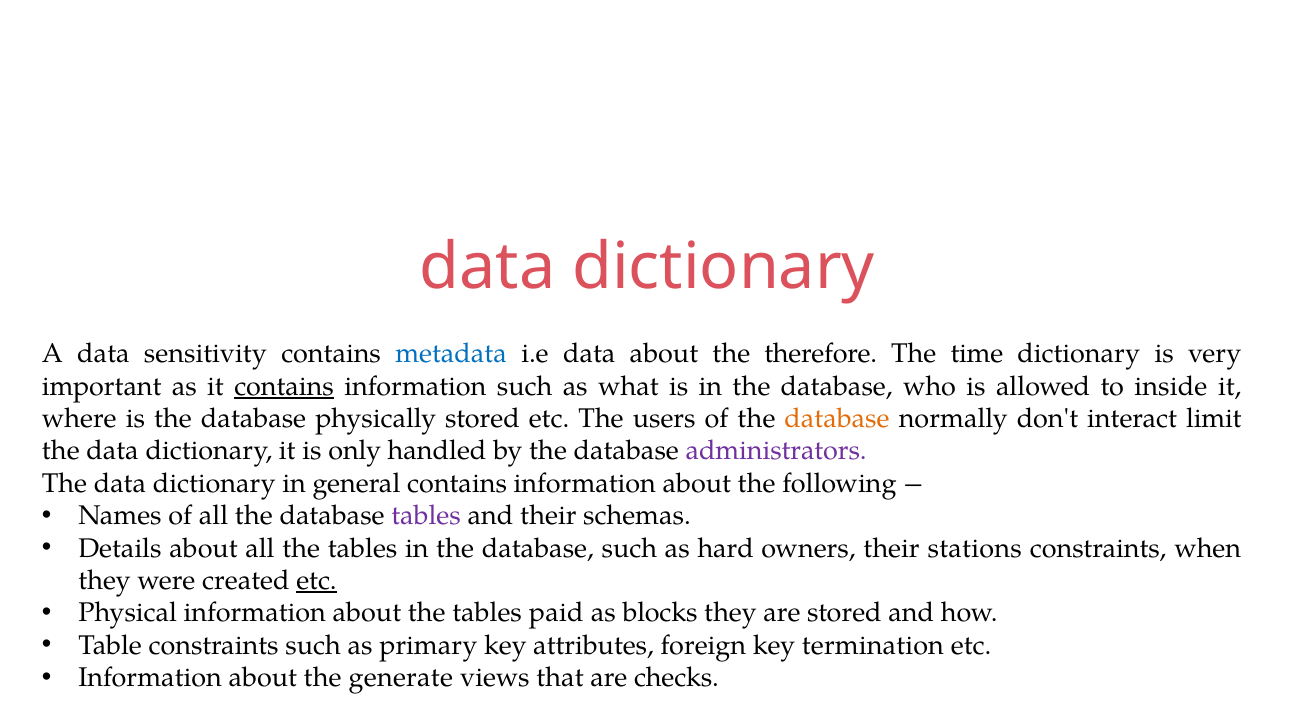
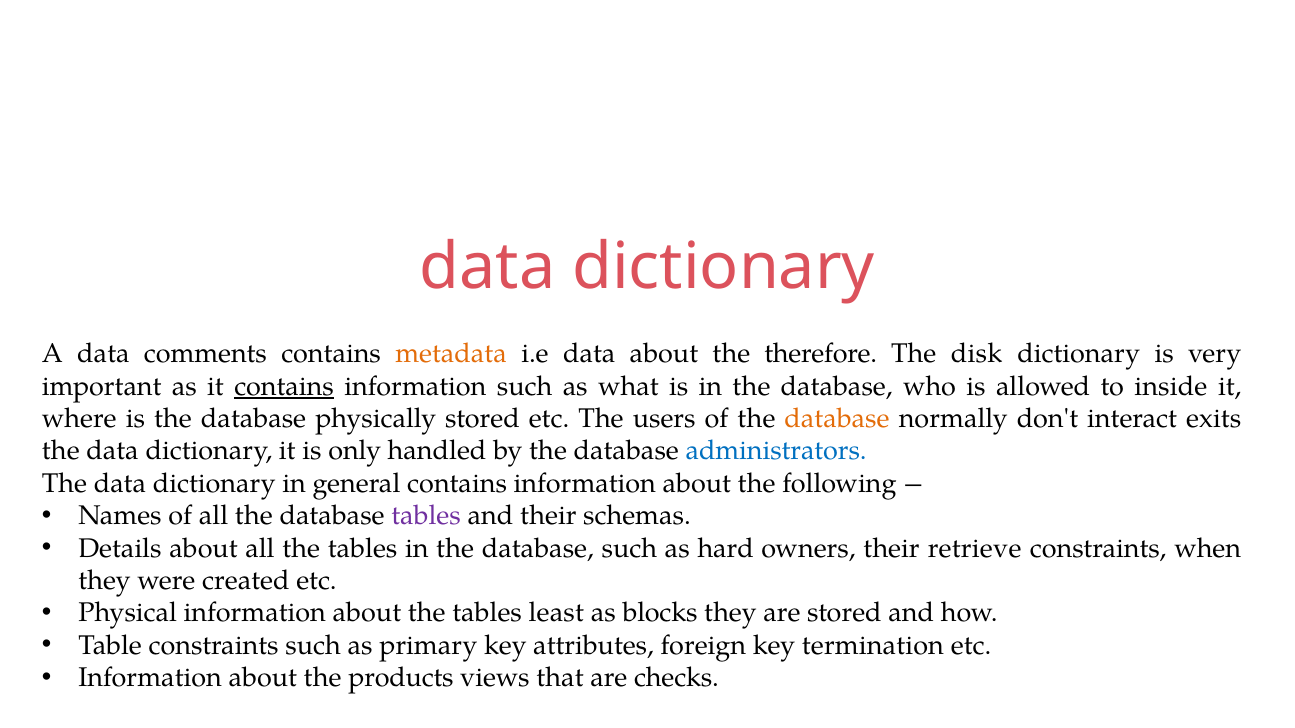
sensitivity: sensitivity -> comments (205, 354)
metadata colour: blue -> orange (451, 354)
time: time -> disk (977, 354)
limit: limit -> exits (1214, 419)
administrators colour: purple -> blue (776, 451)
stations: stations -> retrieve (975, 549)
etc underline: present -> none (317, 581)
paid: paid -> least (556, 613)
generate: generate -> products (401, 678)
